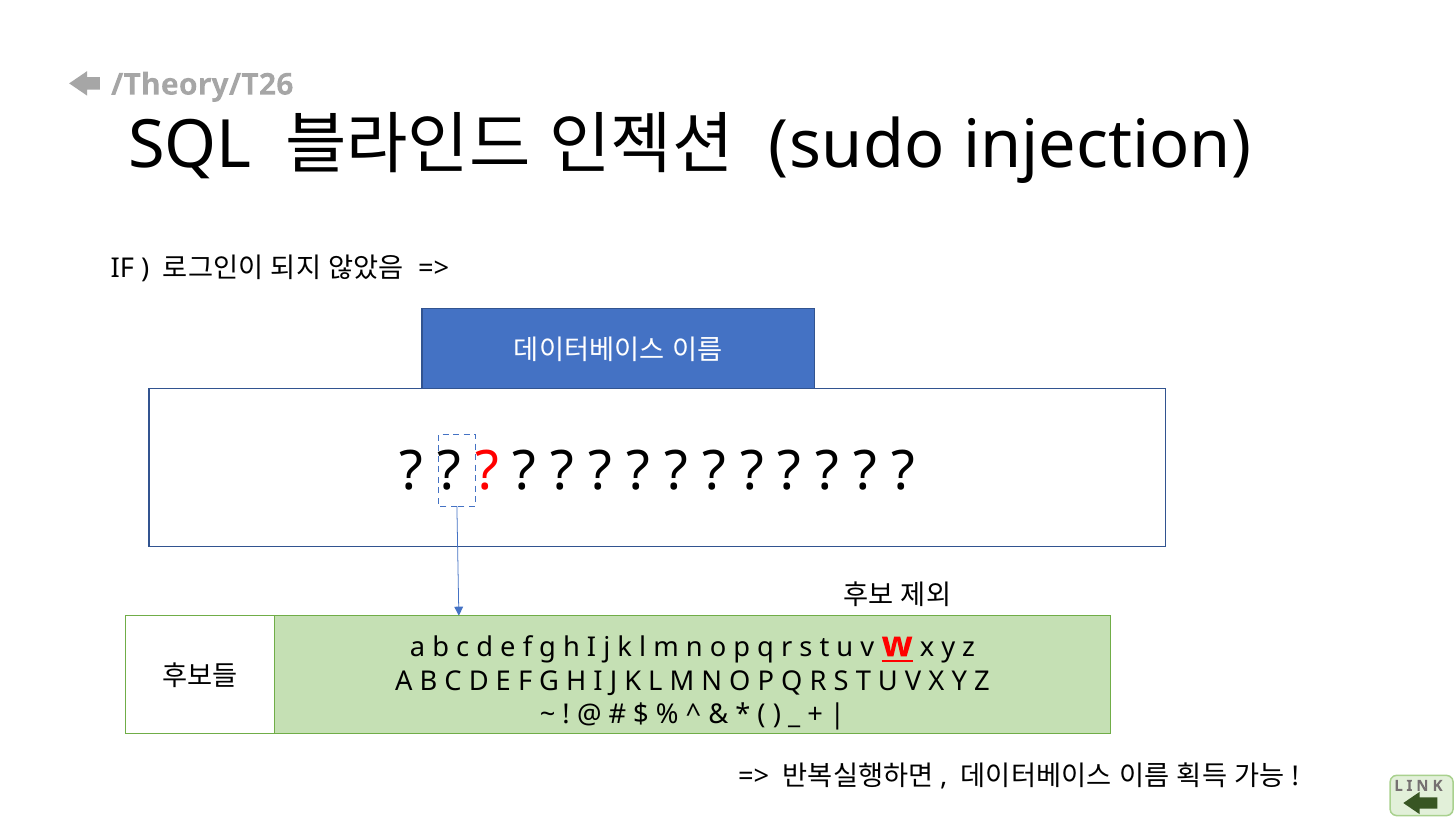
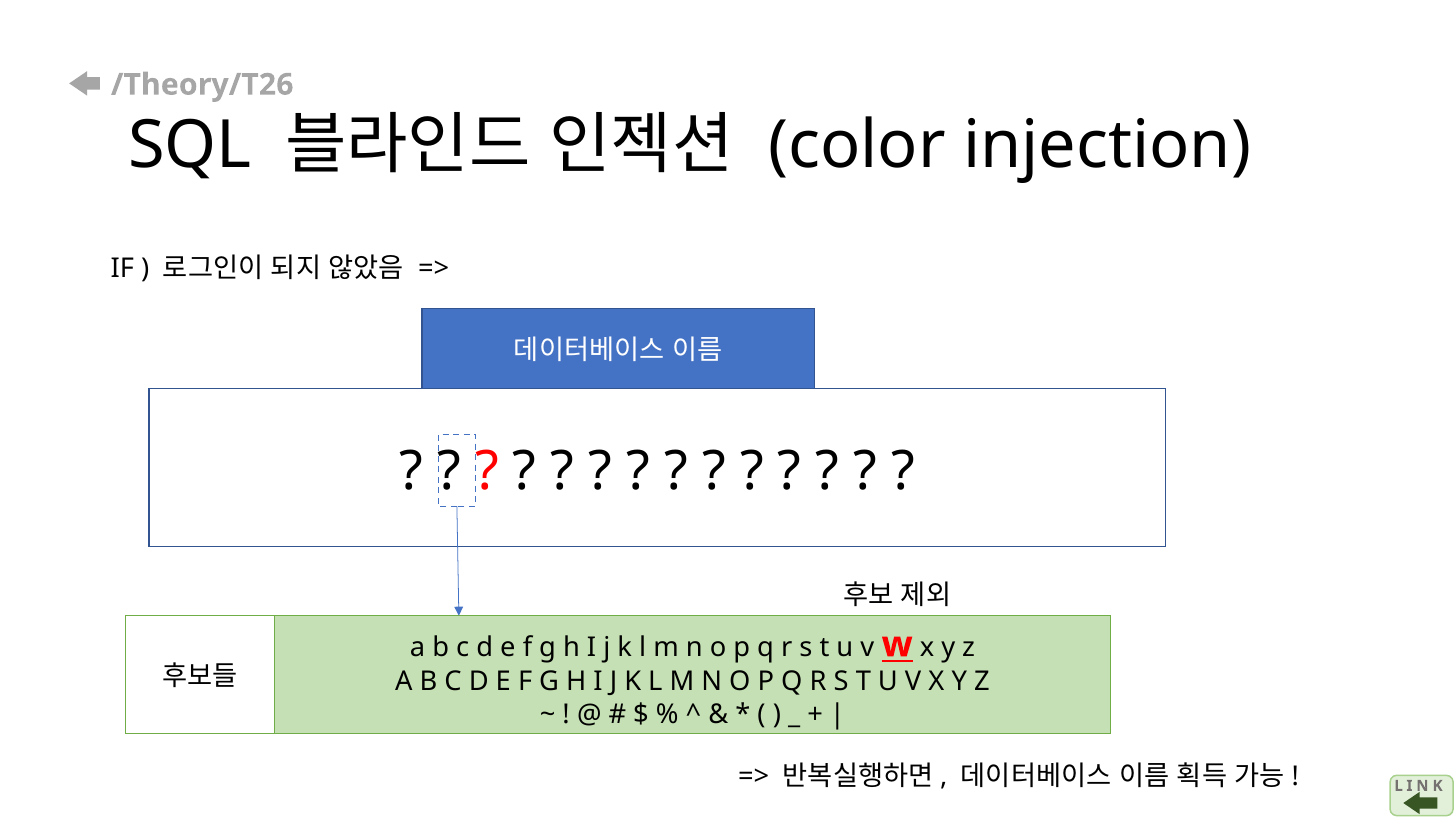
sudo: sudo -> color (857, 146)
